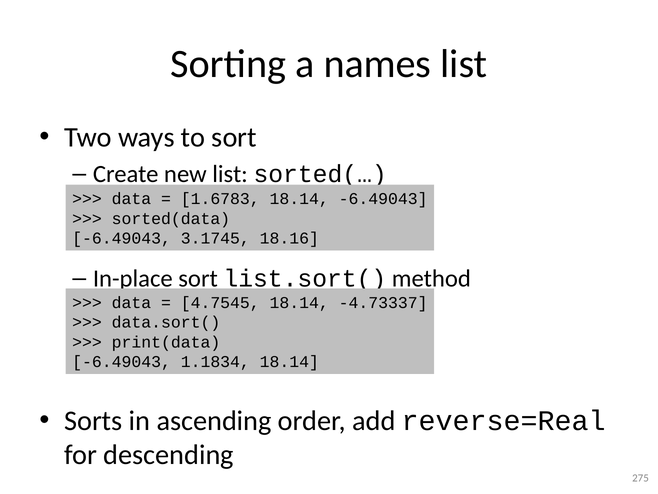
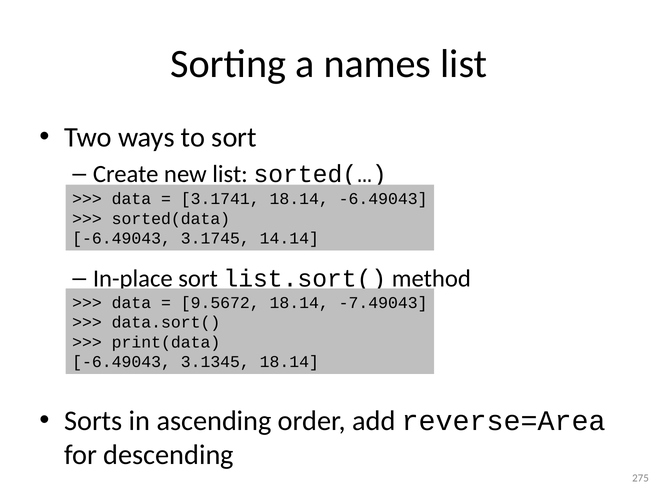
1.6783: 1.6783 -> 3.1741 (220, 199)
18.16: 18.16 -> 14.14 (289, 238)
4.7545: 4.7545 -> 9.5672 (220, 302)
-4.73337: -4.73337 -> -7.49043 (383, 302)
1.1834: 1.1834 -> 3.1345 (215, 362)
reverse=Real: reverse=Real -> reverse=Area (504, 421)
